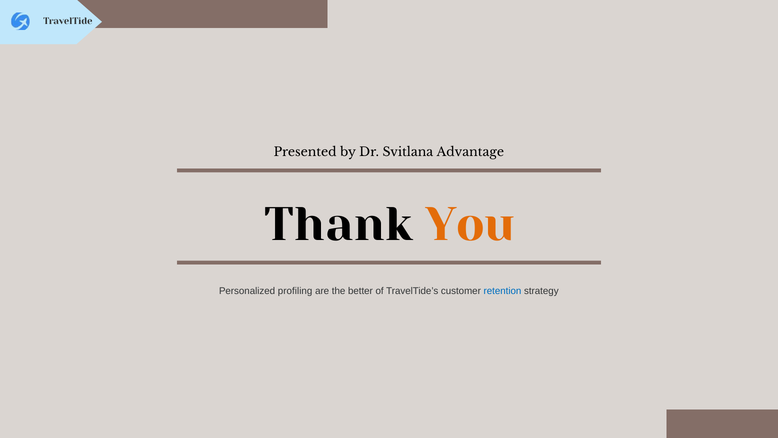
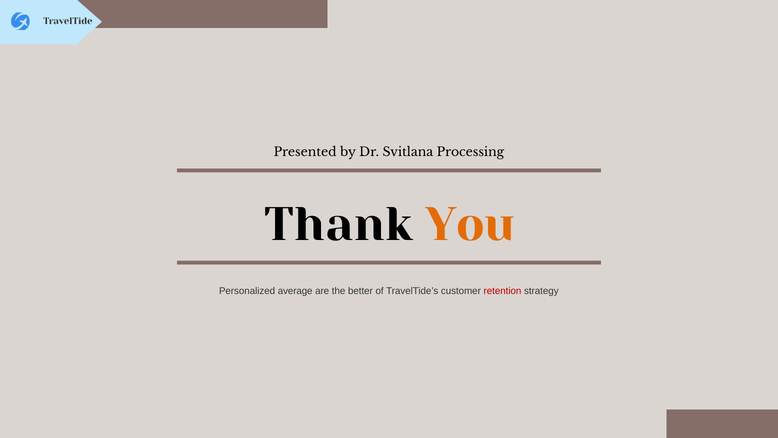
Advantage: Advantage -> Processing (470, 152)
profiling: profiling -> average (295, 291)
retention colour: blue -> red (502, 291)
